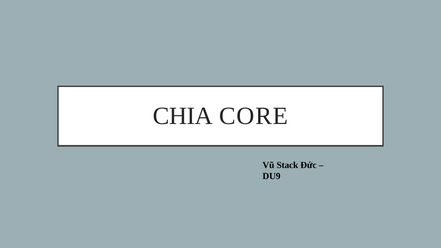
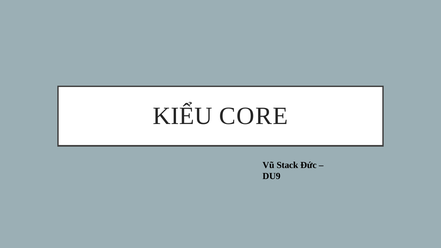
CHIA: CHIA -> KIỂU (183, 116)
